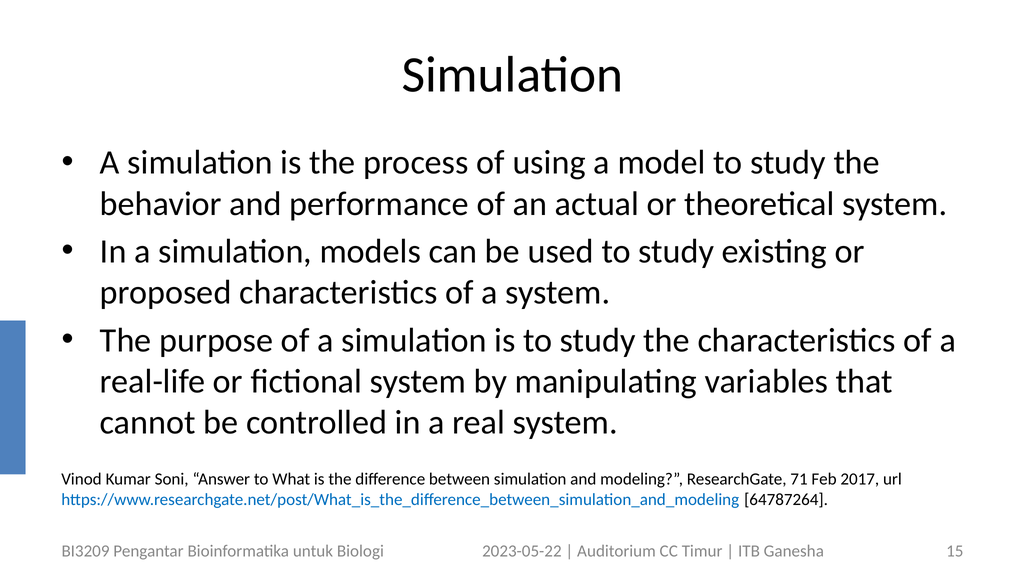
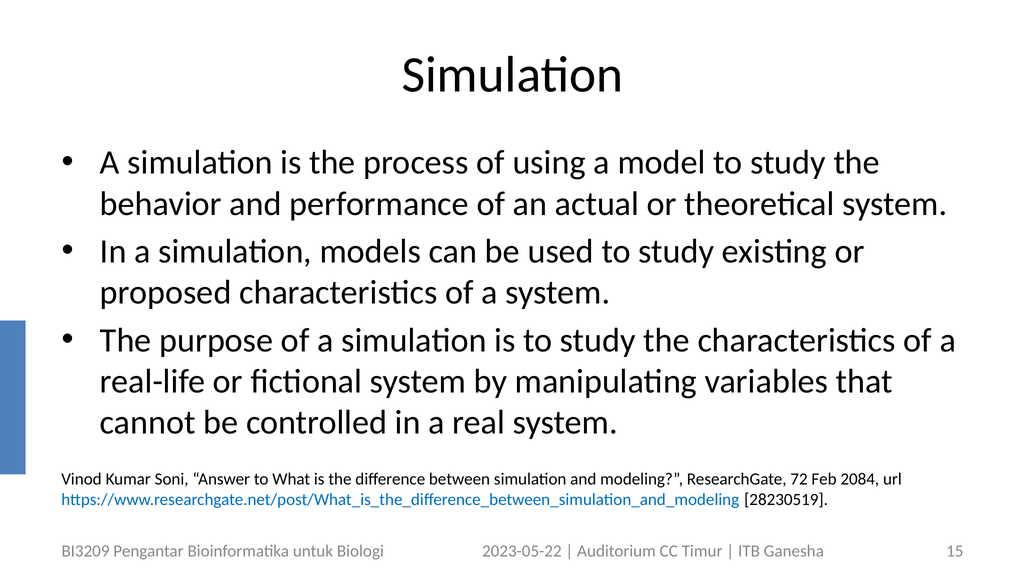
71: 71 -> 72 (799, 479)
2017: 2017 -> 2084 (860, 479)
64787264: 64787264 -> 28230519 (786, 499)
